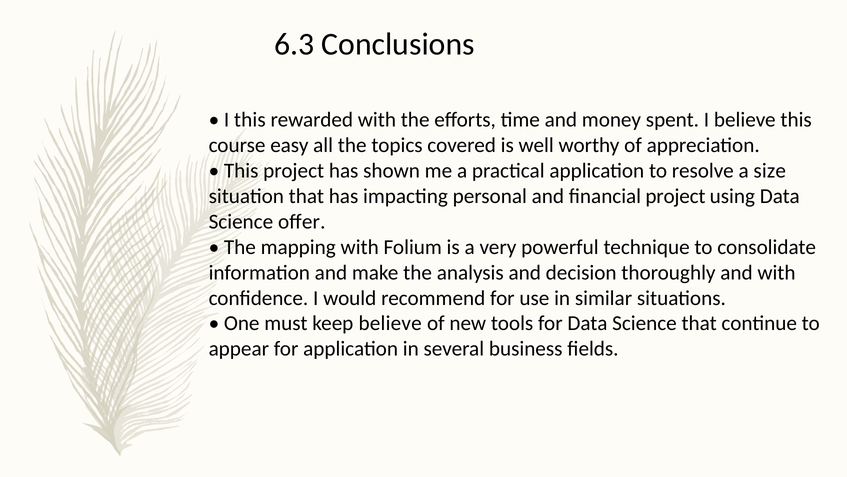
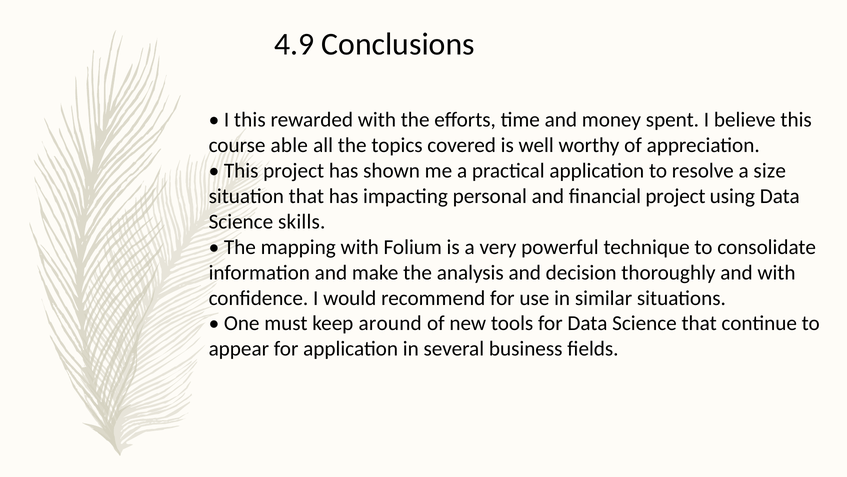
6.3: 6.3 -> 4.9 (294, 44)
easy: easy -> able (289, 145)
oﬀer: oﬀer -> skills (302, 221)
keep believe: believe -> around (390, 323)
